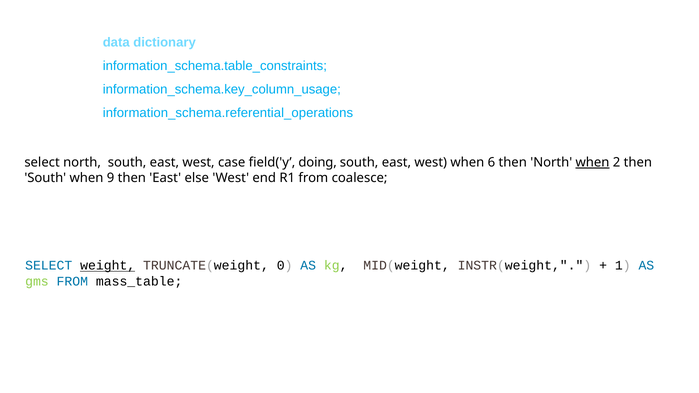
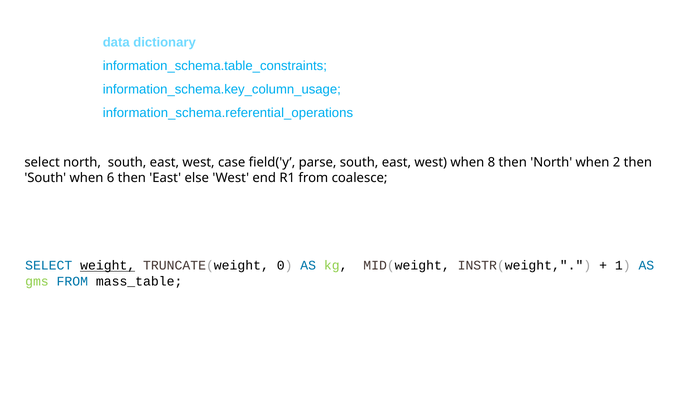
doing: doing -> parse (318, 163)
6: 6 -> 8 (491, 163)
when underline: present -> none (593, 163)
9: 9 -> 6 (111, 178)
